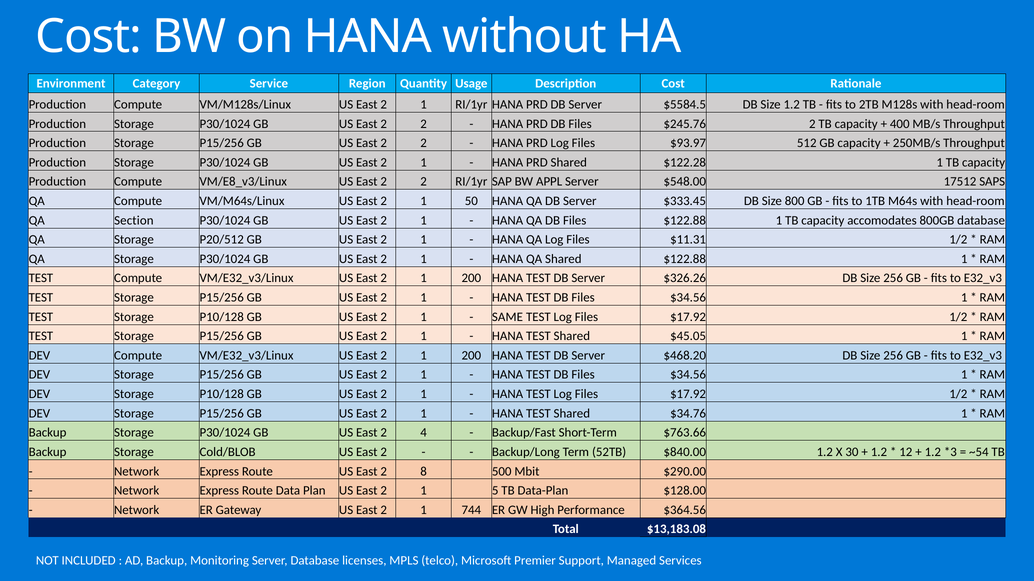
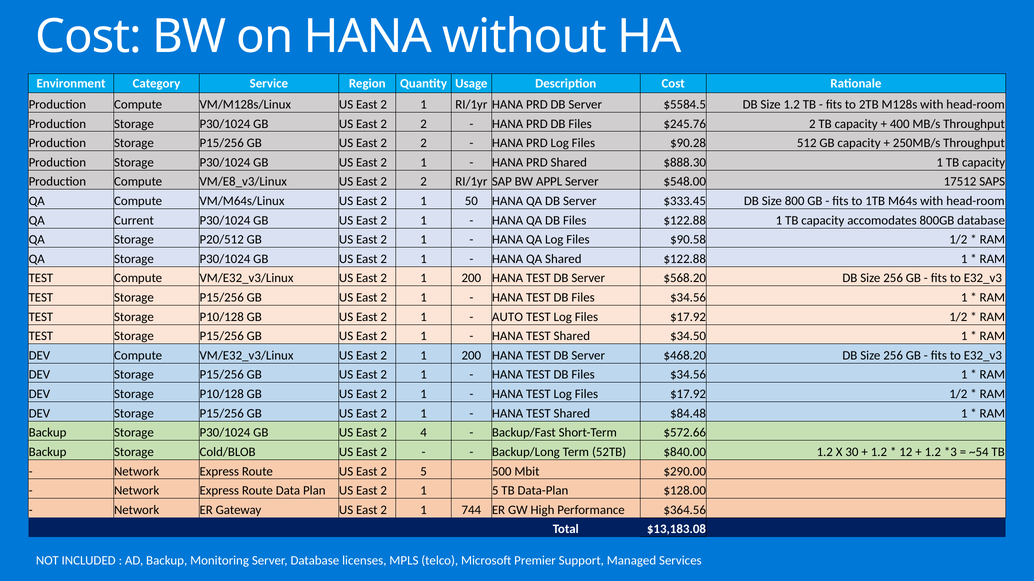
$93.97: $93.97 -> $90.28 (688, 143)
$122.28: $122.28 -> $888.30 (685, 163)
Section: Section -> Current (134, 221)
$11.31: $11.31 -> $90.58 (688, 240)
$326.26: $326.26 -> $568.20 (685, 278)
SAME: SAME -> AUTO (507, 317)
$45.05: $45.05 -> $34.50 (688, 336)
$34.76: $34.76 -> $84.48 (688, 414)
$763.66: $763.66 -> $572.66 (685, 433)
2 8: 8 -> 5 (424, 472)
